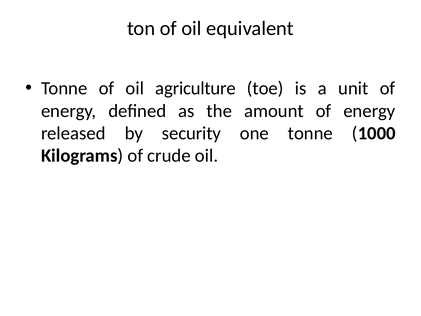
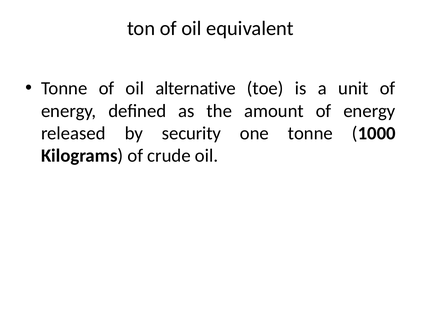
agriculture: agriculture -> alternative (196, 88)
